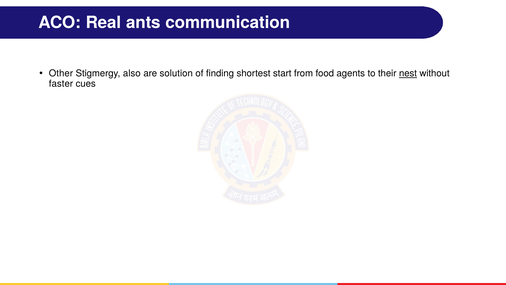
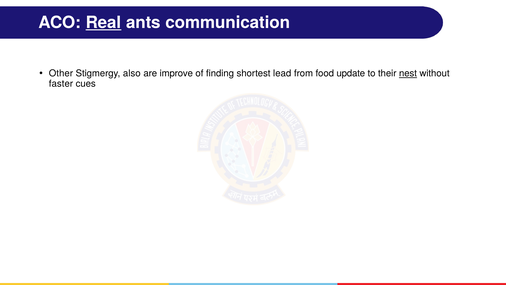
Real underline: none -> present (103, 22)
solution: solution -> improve (176, 73)
start: start -> lead (282, 73)
agents: agents -> update (351, 73)
